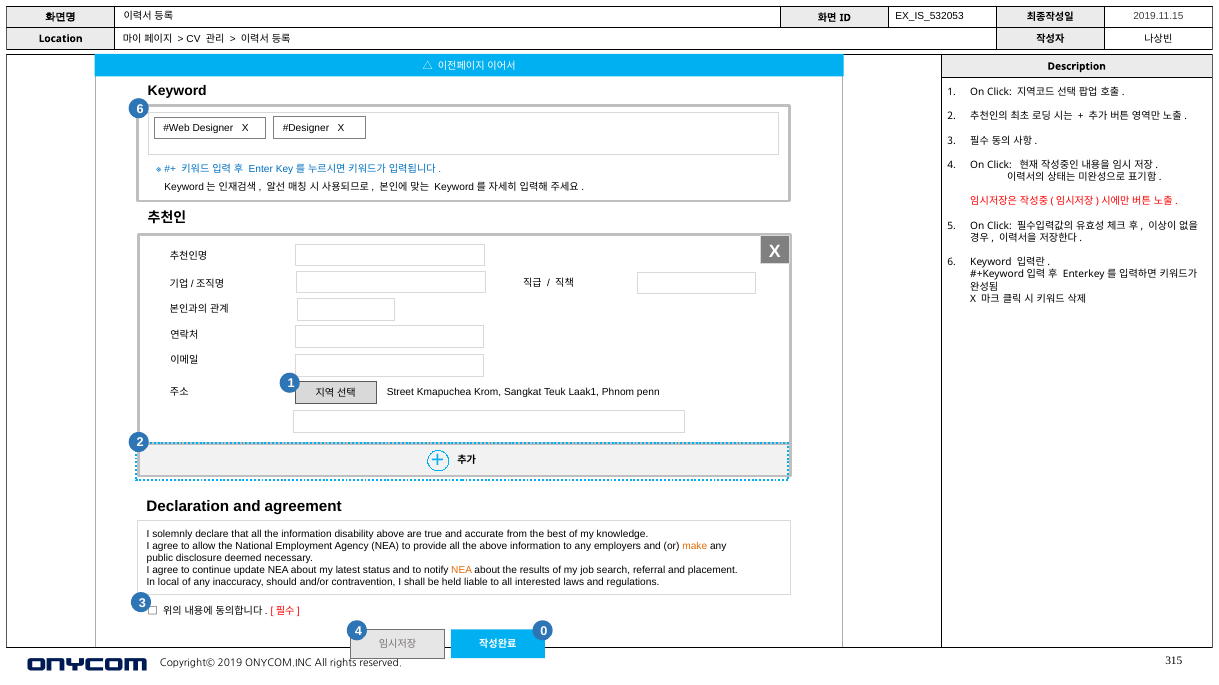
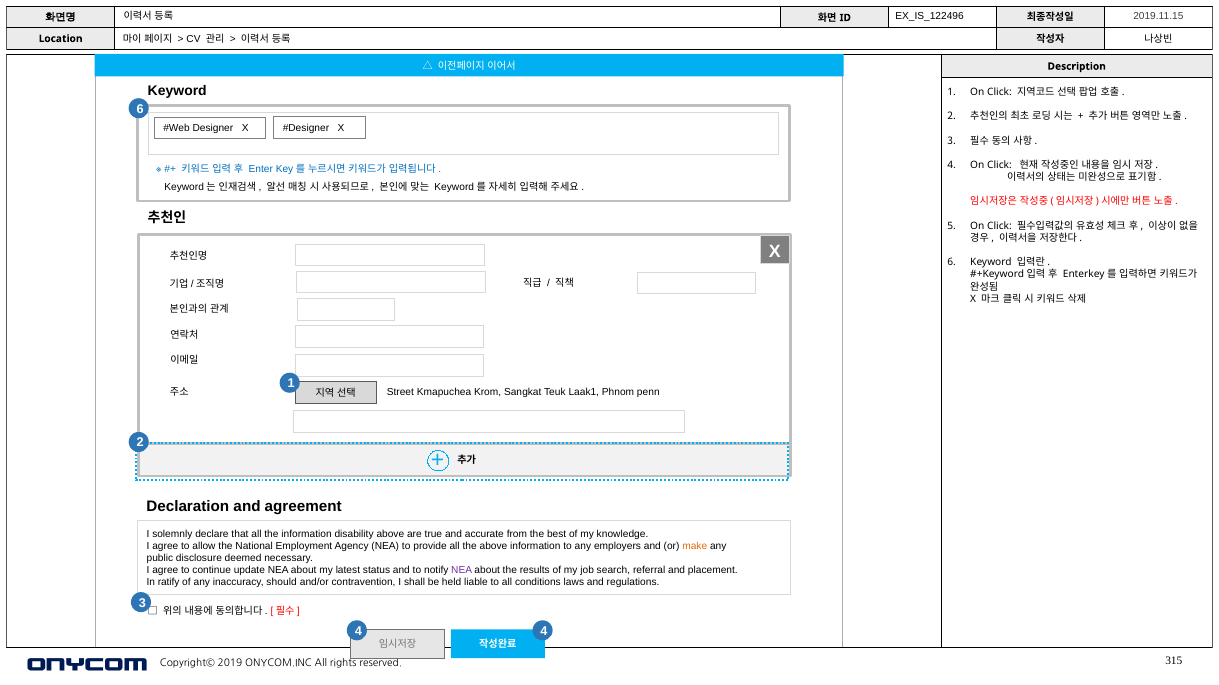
EX_IS_532053: EX_IS_532053 -> EX_IS_122496 (930, 17)
NEA colour: orange -> purple (462, 571)
local: local -> ratify (169, 583)
interested: interested -> conditions (538, 583)
4 0: 0 -> 4 (544, 632)
